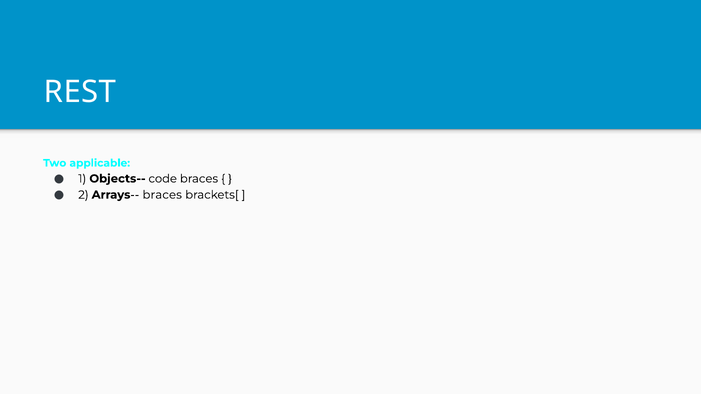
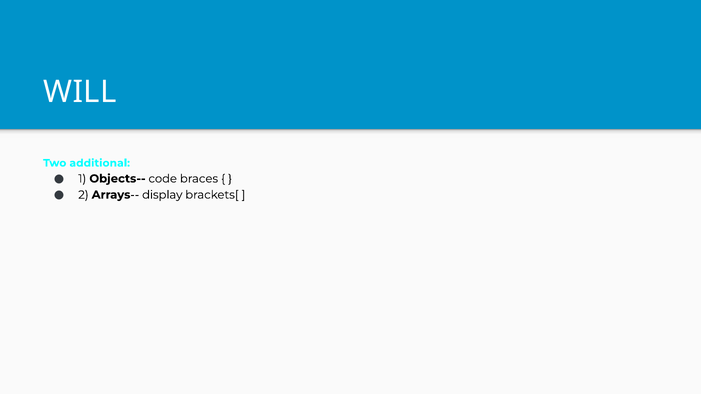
REST: REST -> WILL (80, 92)
applicable: applicable -> additional (100, 163)
Arrays-- braces: braces -> display (162, 195)
